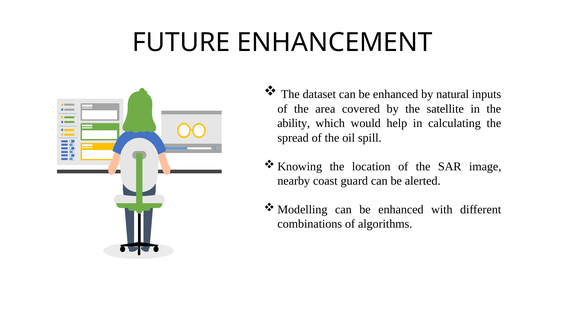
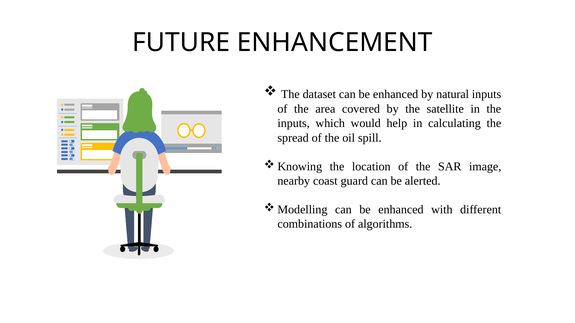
ability: ability -> inputs (294, 124)
